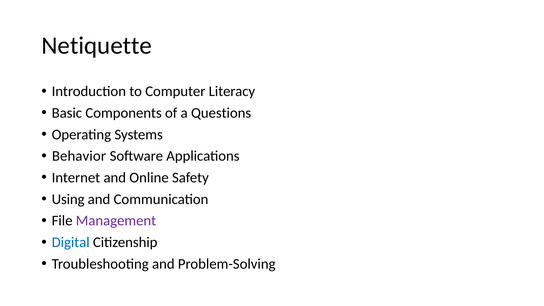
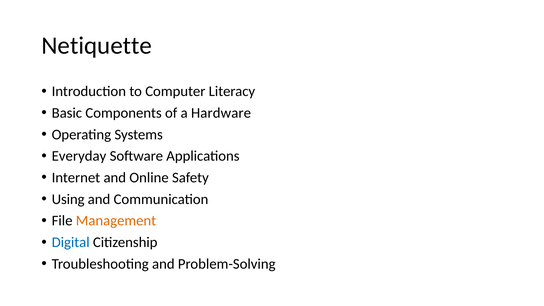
Questions: Questions -> Hardware (221, 113)
Behavior: Behavior -> Everyday (79, 156)
Management colour: purple -> orange (116, 221)
